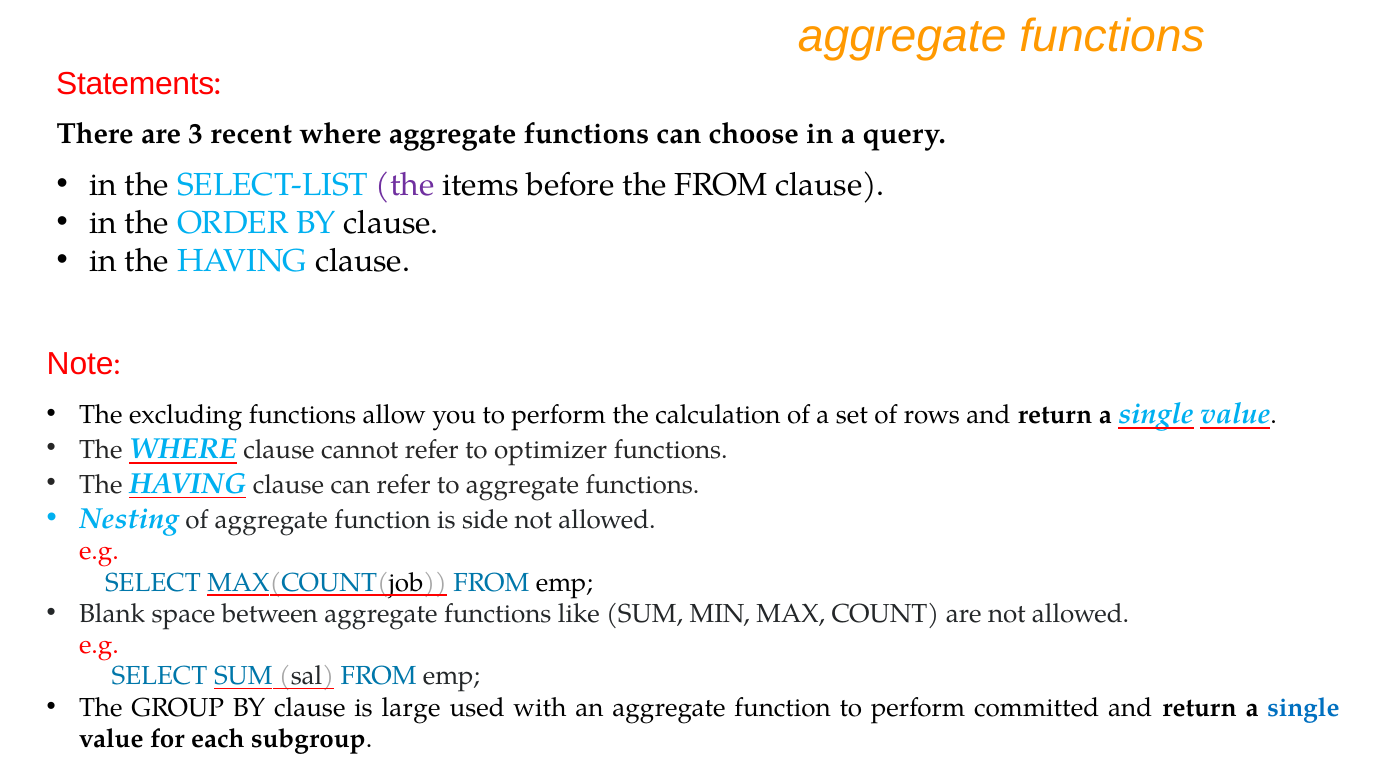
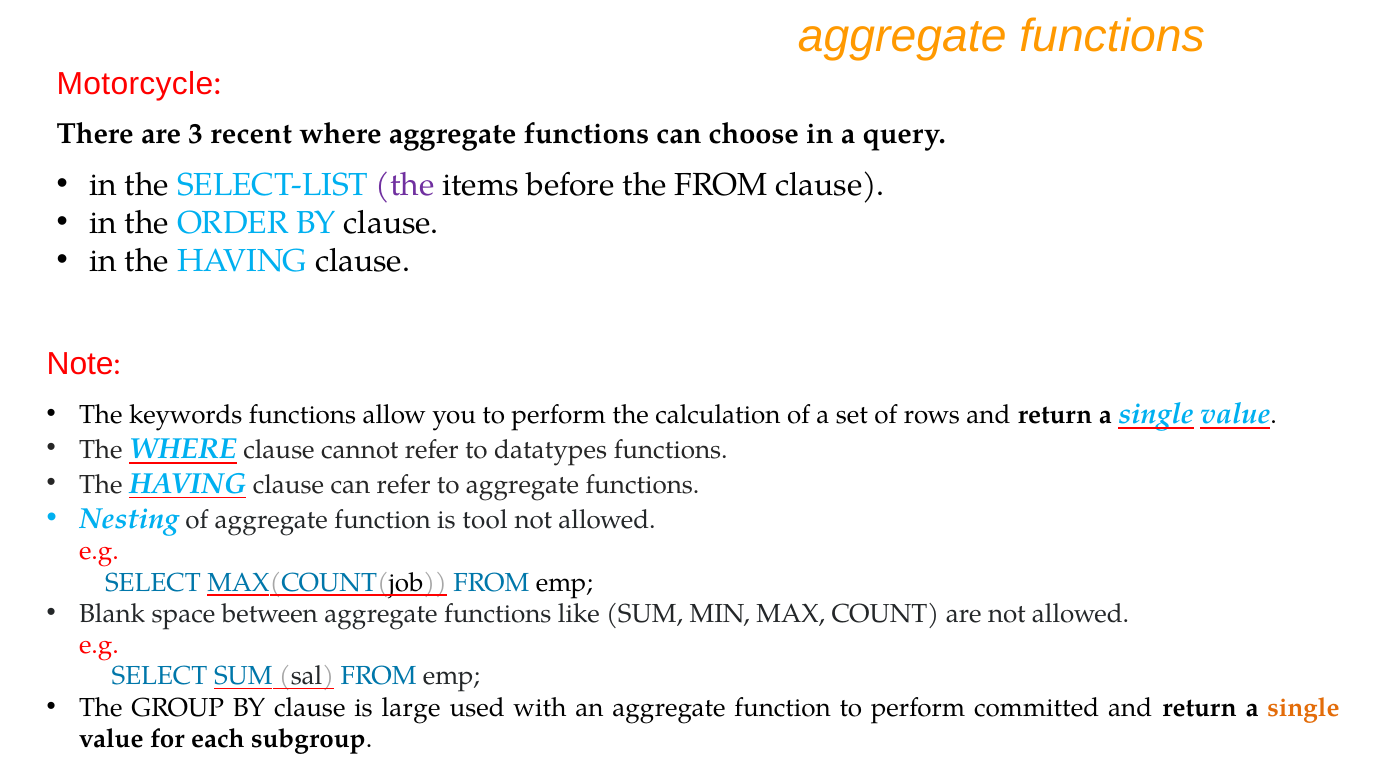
Statements: Statements -> Motorcycle (135, 84)
excluding: excluding -> keywords (186, 415)
optimizer: optimizer -> datatypes (551, 450)
side: side -> tool (485, 520)
single colour: blue -> orange (1303, 708)
